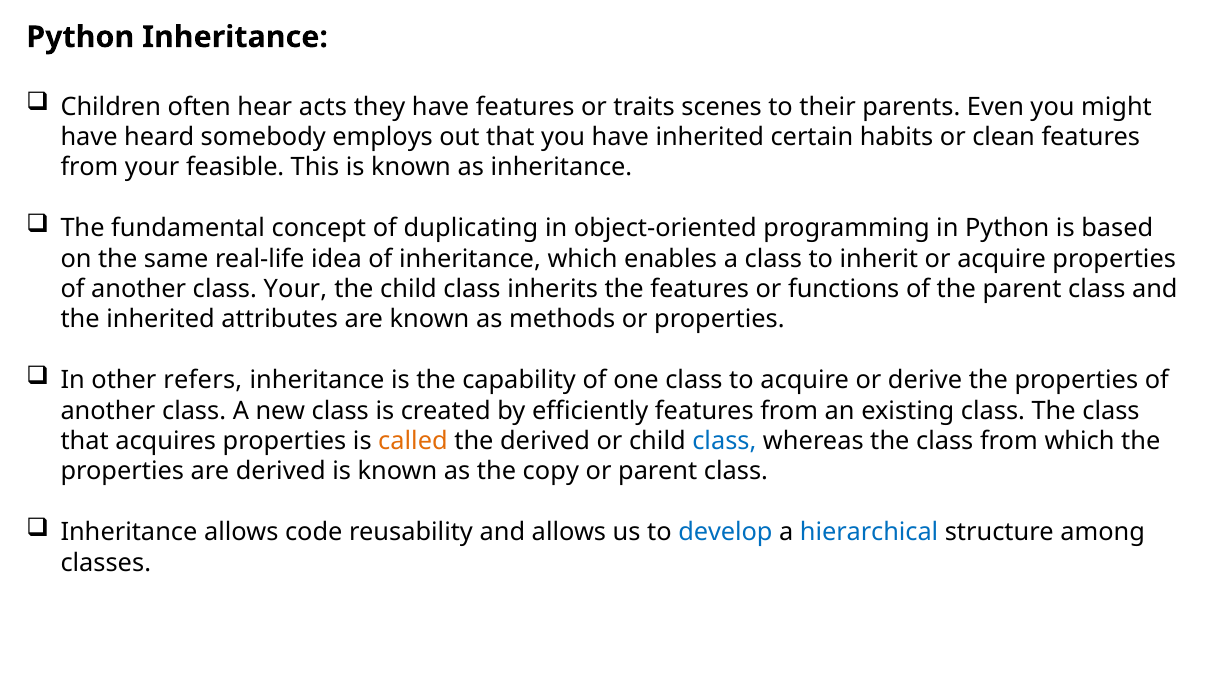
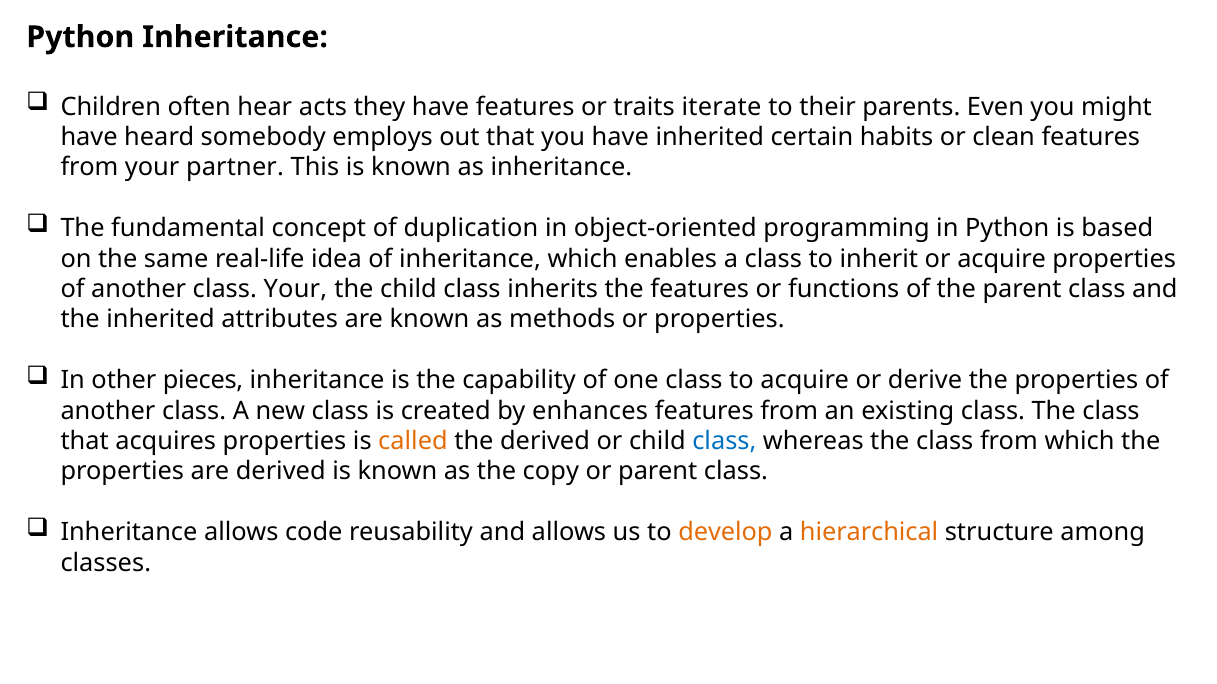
scenes: scenes -> iterate (721, 107)
feasible: feasible -> partner (235, 168)
duplicating: duplicating -> duplication (471, 229)
refers: refers -> pieces (203, 381)
efficiently: efficiently -> enhances (590, 411)
develop colour: blue -> orange (725, 533)
hierarchical colour: blue -> orange (869, 533)
